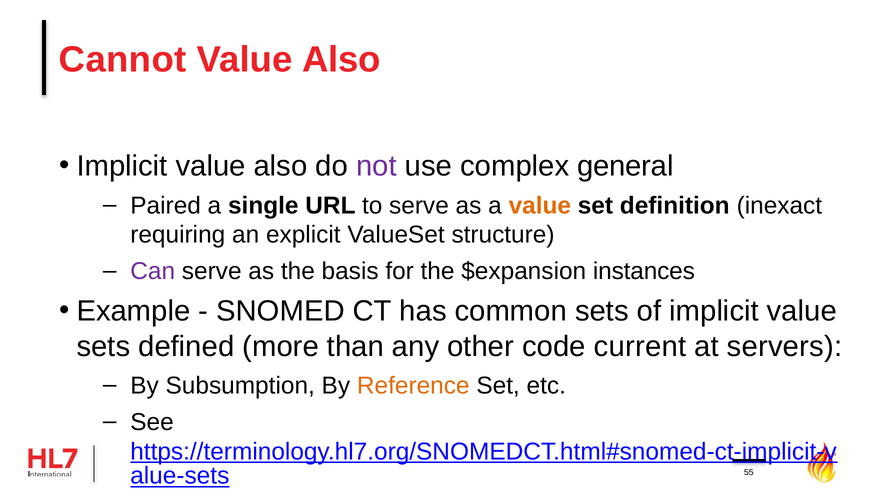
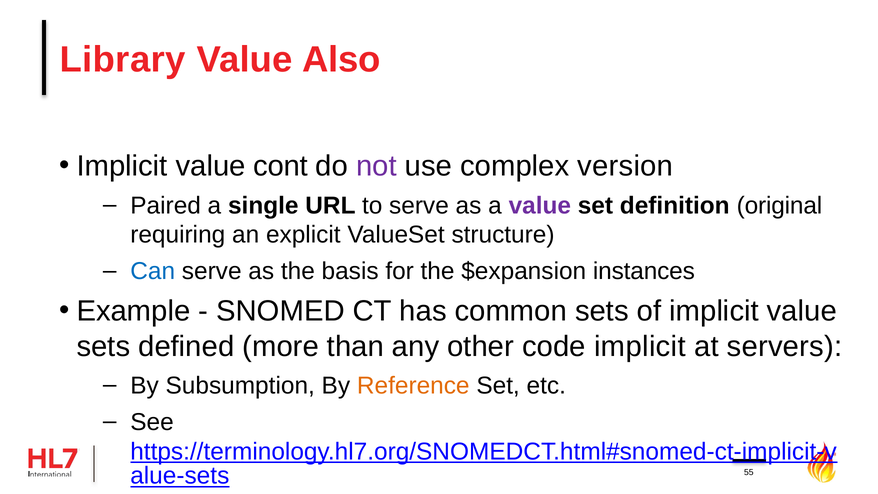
Cannot: Cannot -> Library (123, 60)
Implicit value also: also -> cont (281, 166)
general: general -> version (625, 166)
value colour: orange -> purple (540, 205)
inexact: inexact -> original (779, 205)
Can colour: purple -> blue (153, 271)
code current: current -> implicit (640, 346)
